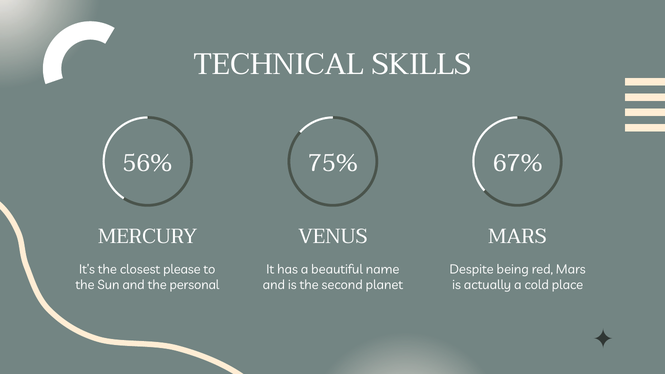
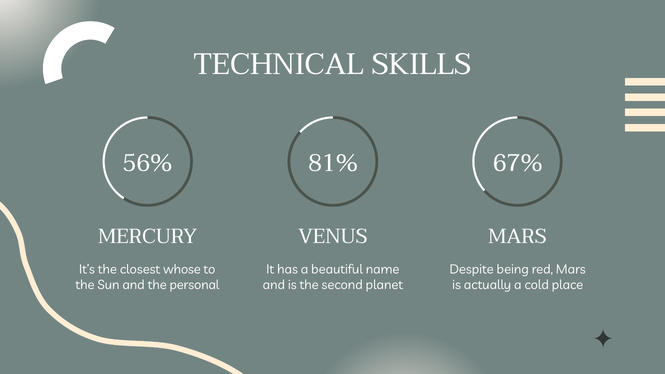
75%: 75% -> 81% (333, 163)
please: please -> whose (182, 269)
